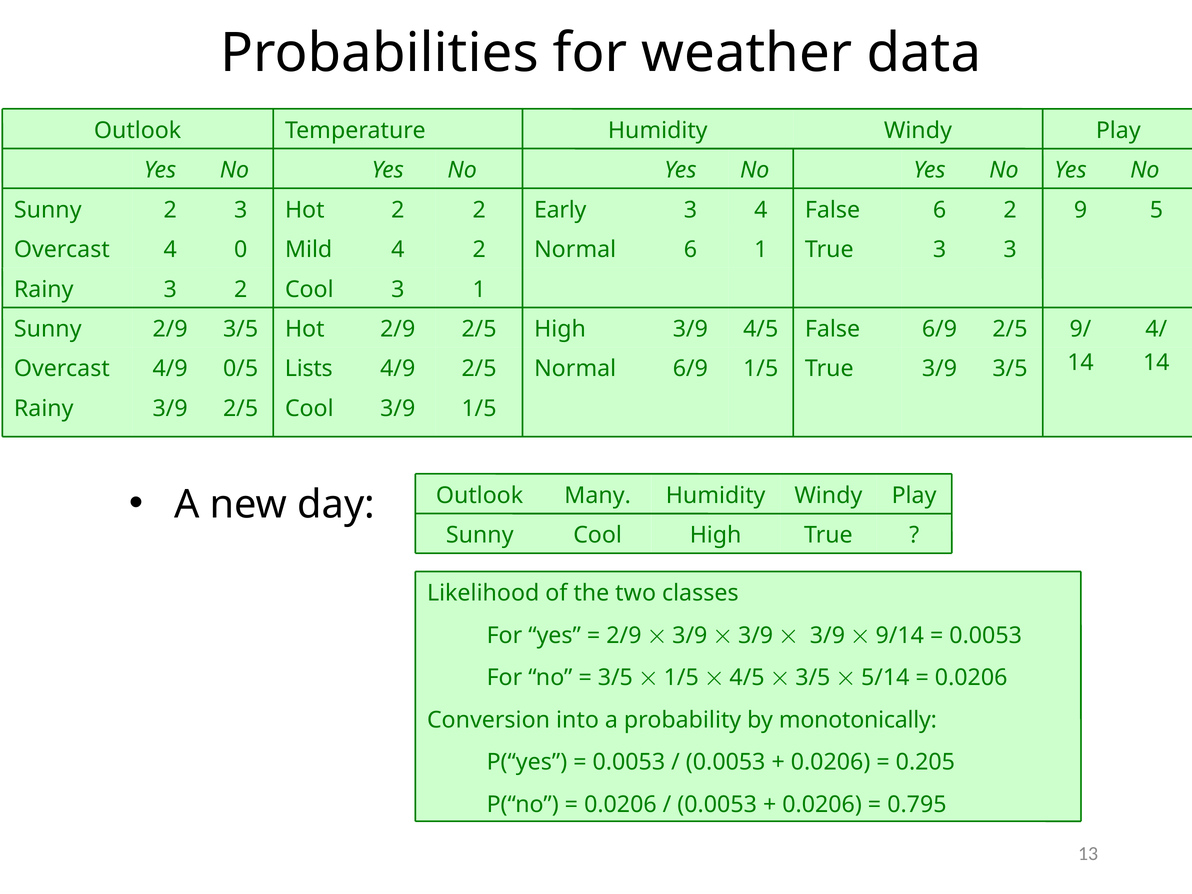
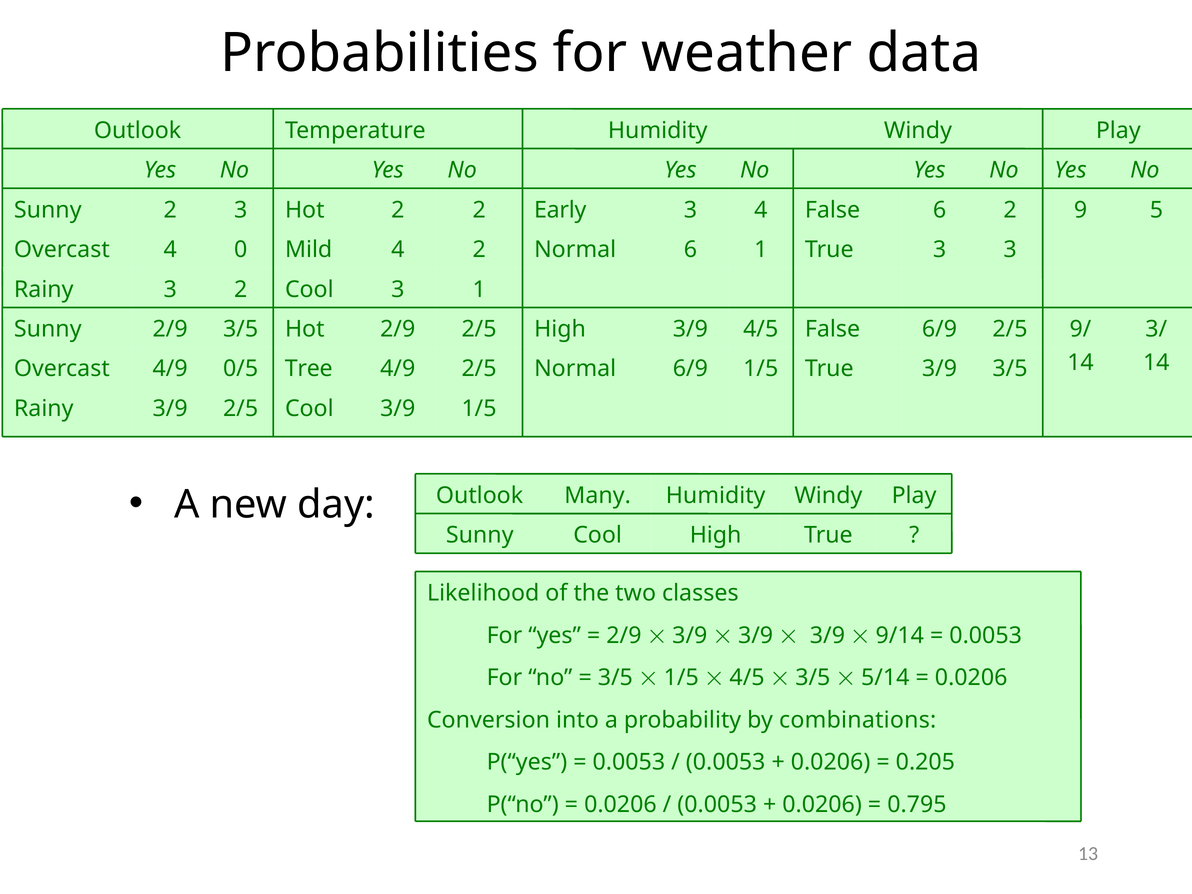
4/: 4/ -> 3/ (1156, 329)
Lists: Lists -> Tree (309, 369)
monotonically: monotonically -> combinations (858, 720)
